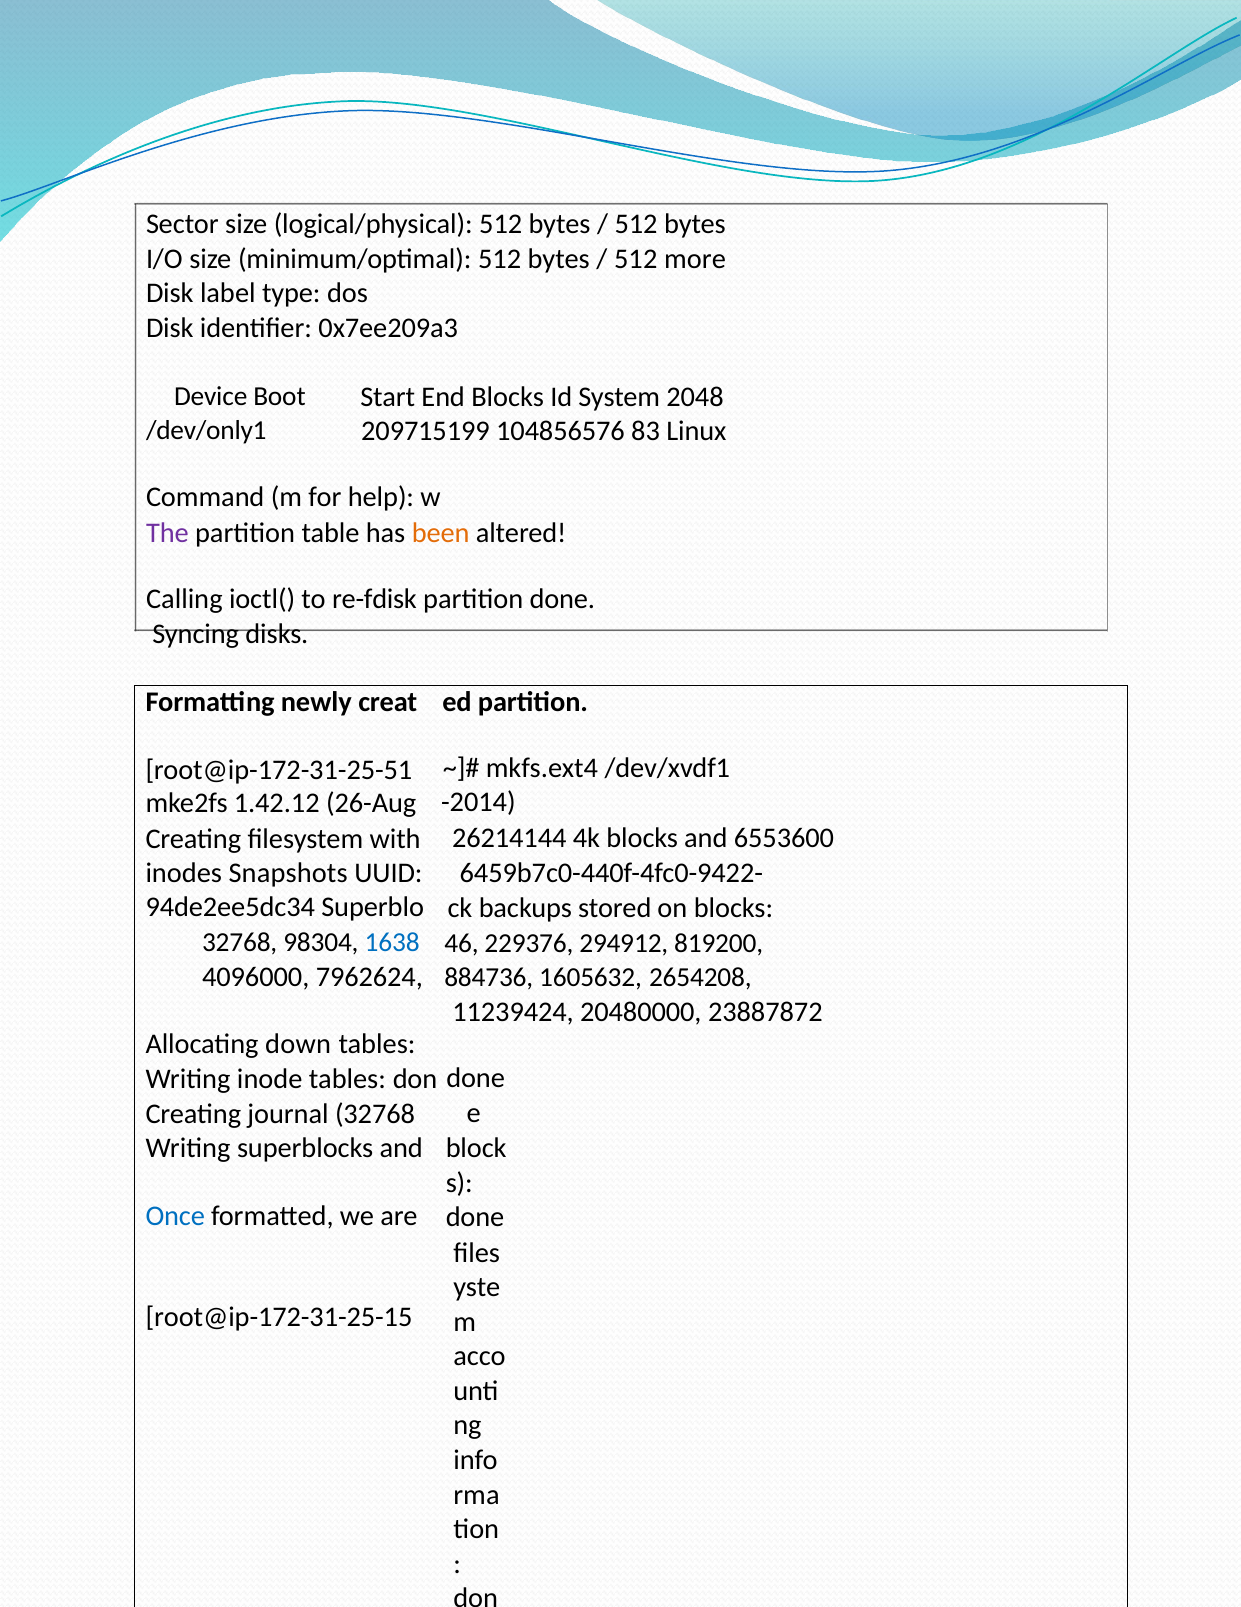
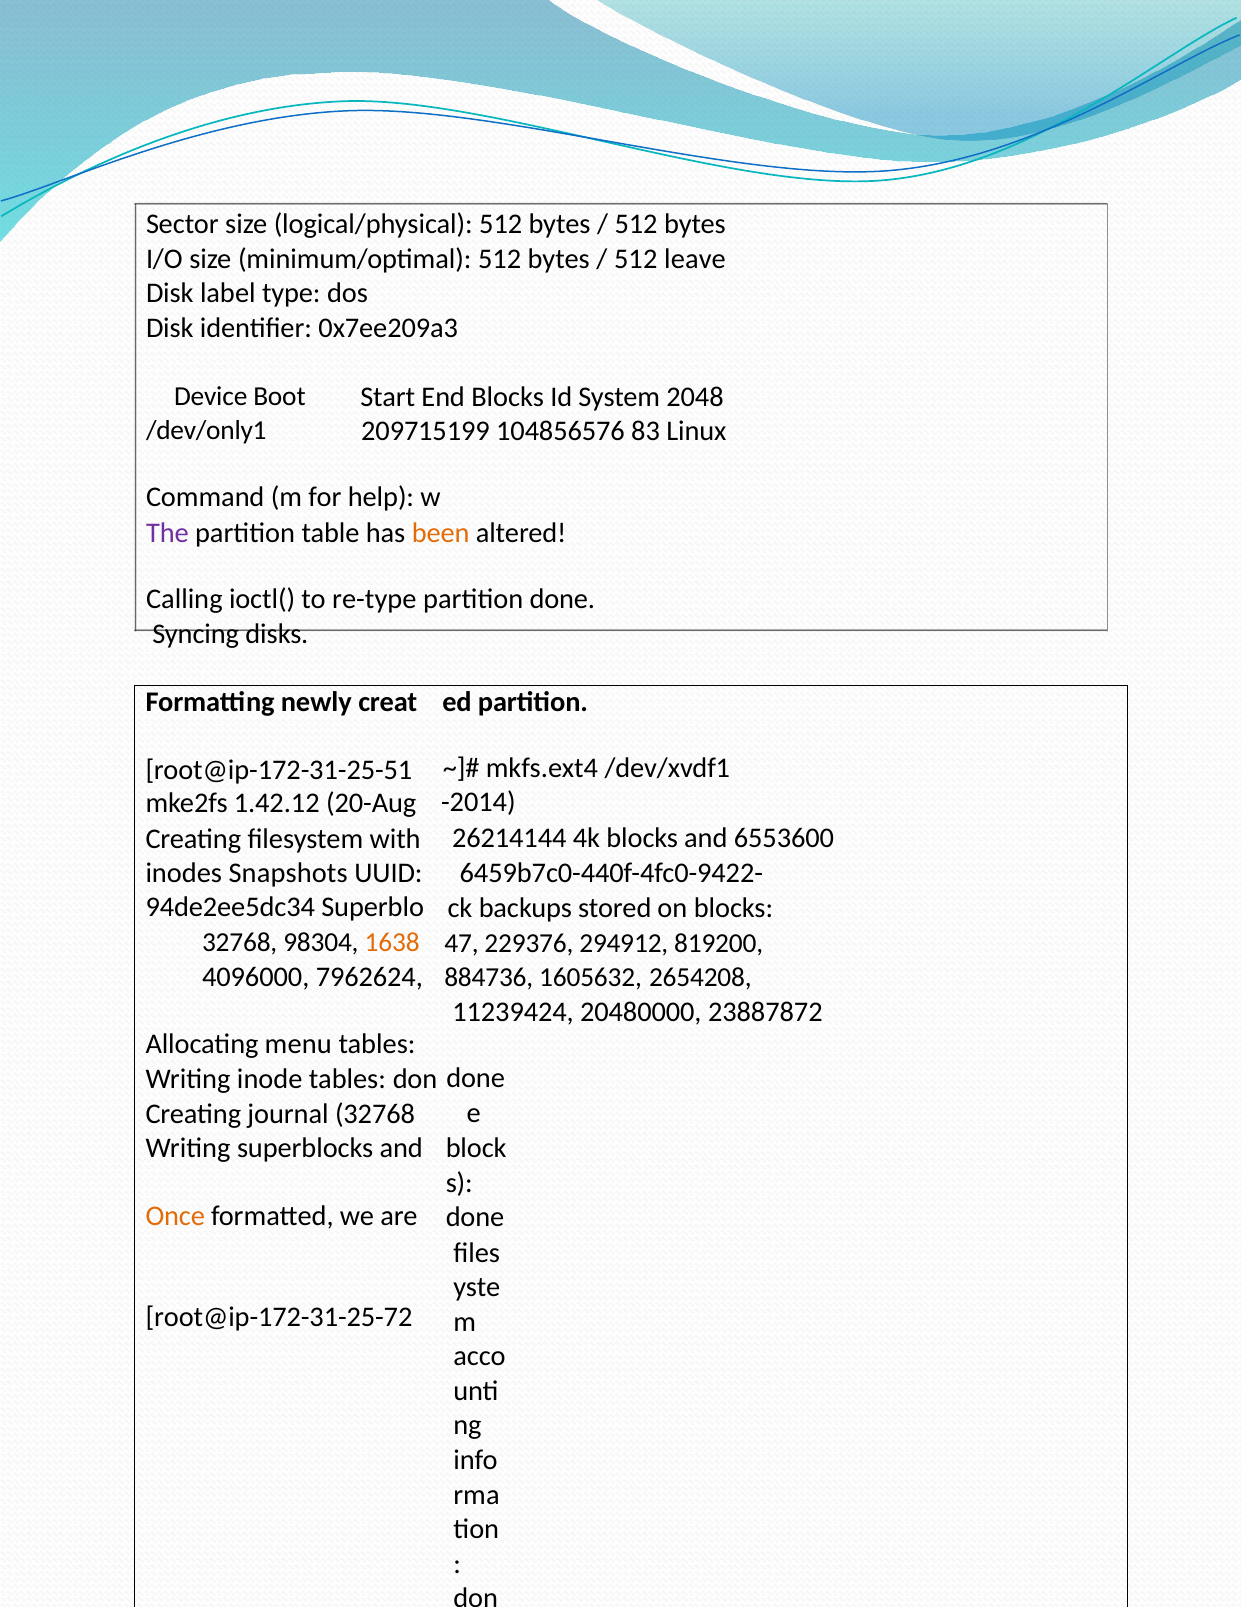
more: more -> leave (695, 259)
re-fdisk: re-fdisk -> re-type (374, 599)
26-Aug: 26-Aug -> 20-Aug (371, 803)
1638 colour: blue -> orange (392, 942)
46: 46 -> 47 (462, 943)
down: down -> menu (298, 1044)
Once colour: blue -> orange (175, 1215)
root@ip-172-31-25-15: root@ip-172-31-25-15 -> root@ip-172-31-25-72 (279, 1316)
